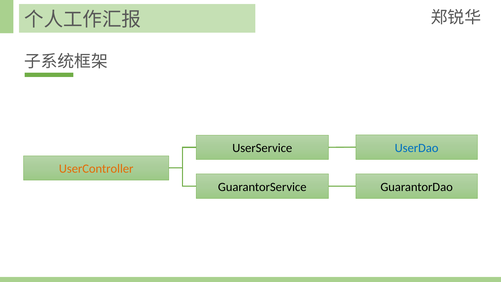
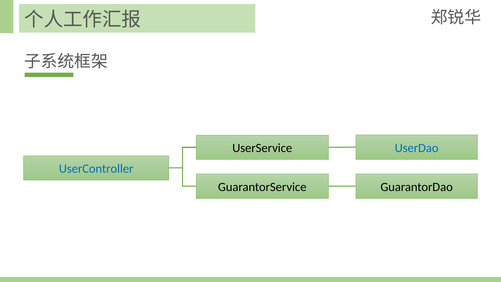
UserController colour: orange -> blue (96, 169)
